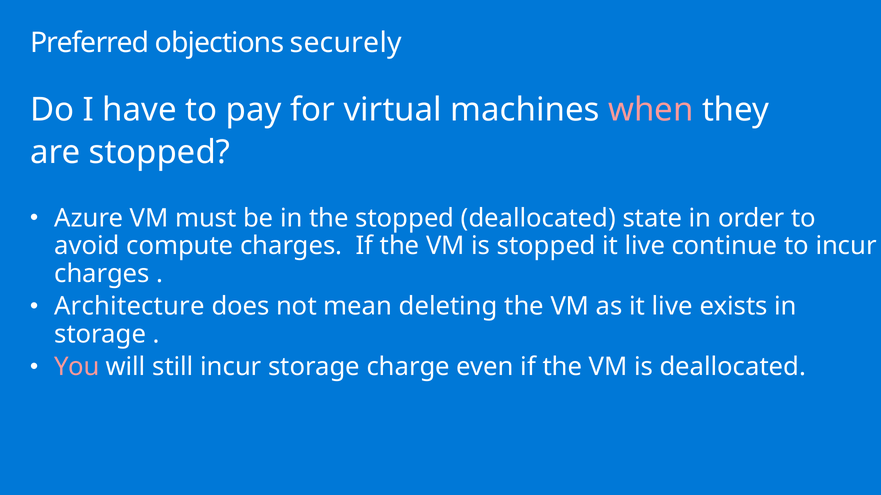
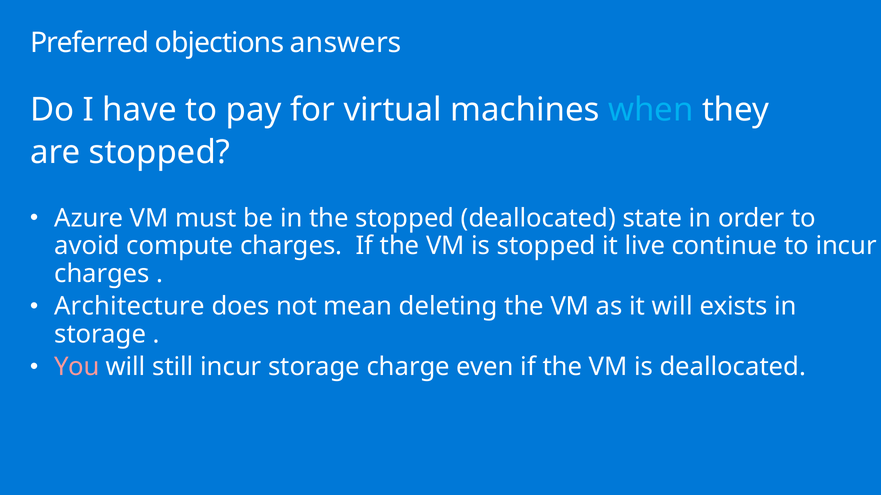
securely: securely -> answers (346, 43)
when colour: pink -> light blue (651, 110)
as it live: live -> will (672, 307)
